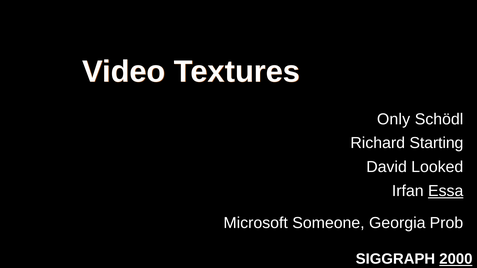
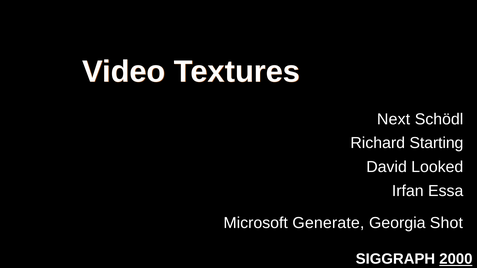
Only: Only -> Next (394, 119)
Essa underline: present -> none (446, 191)
Someone: Someone -> Generate (328, 223)
Prob: Prob -> Shot (446, 223)
